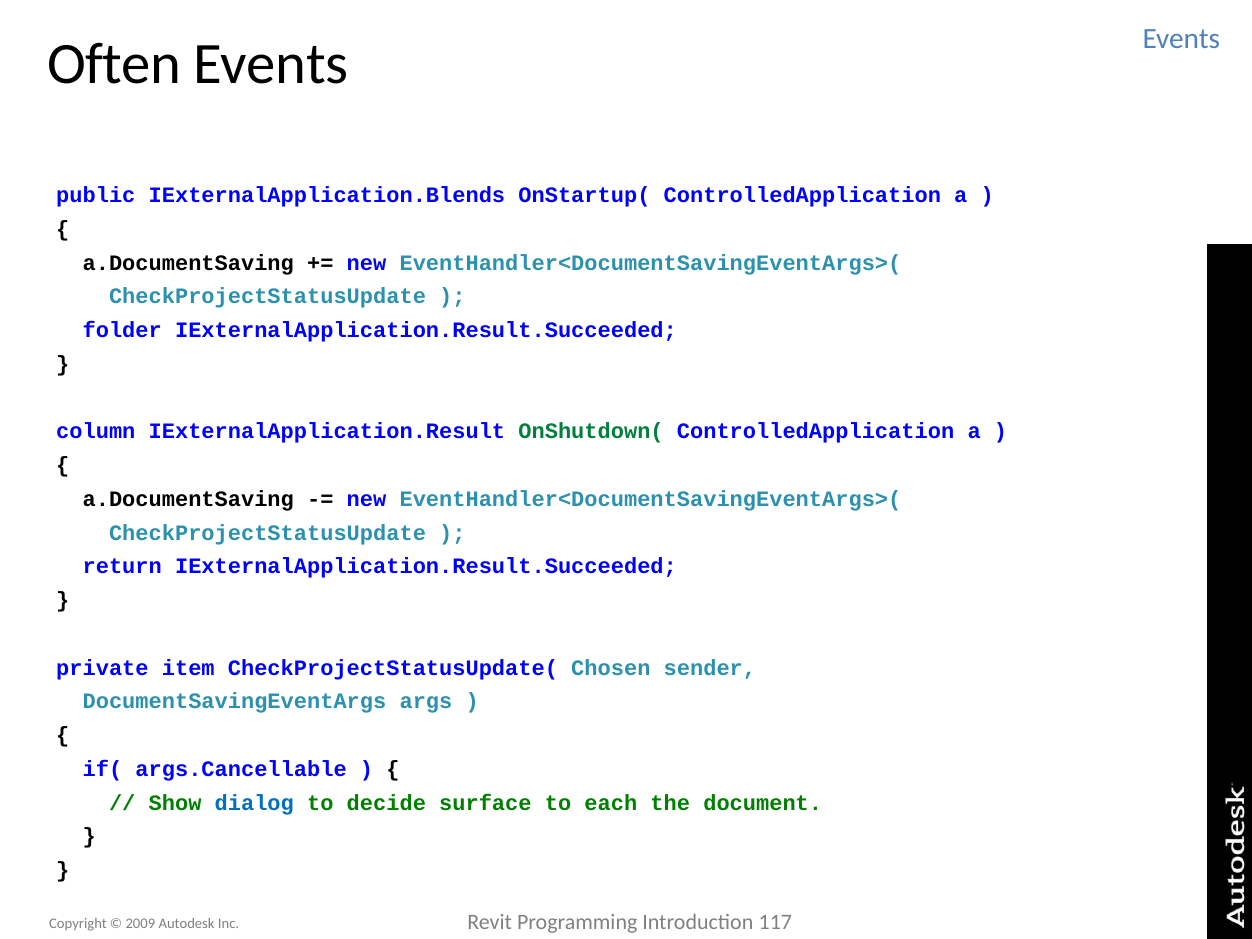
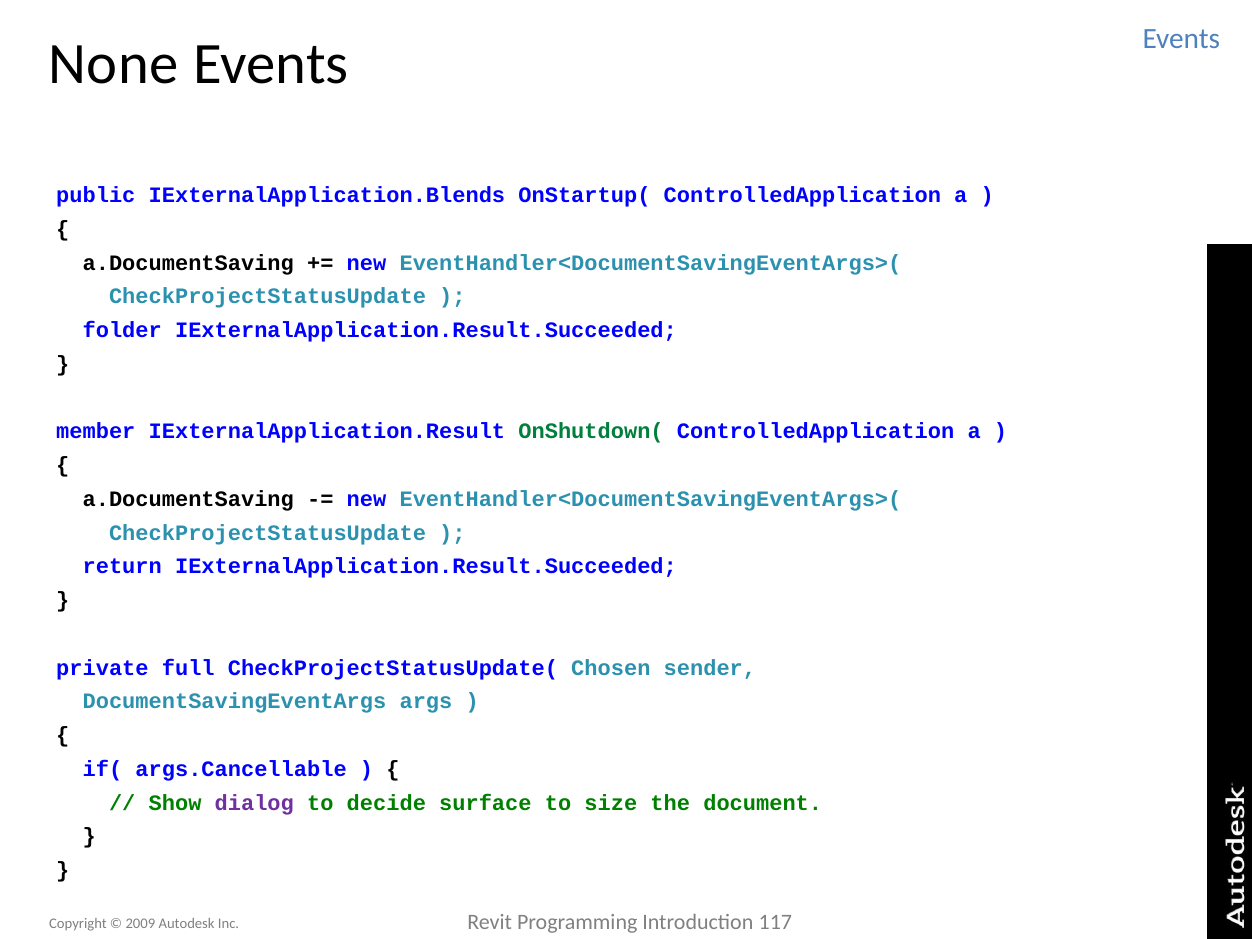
Often: Often -> None (114, 64)
column: column -> member (96, 432)
item: item -> full (188, 668)
dialog colour: blue -> purple (254, 803)
each: each -> size (611, 803)
